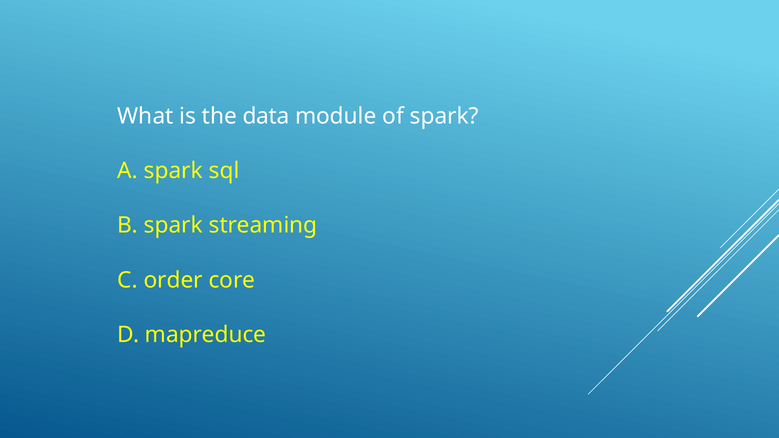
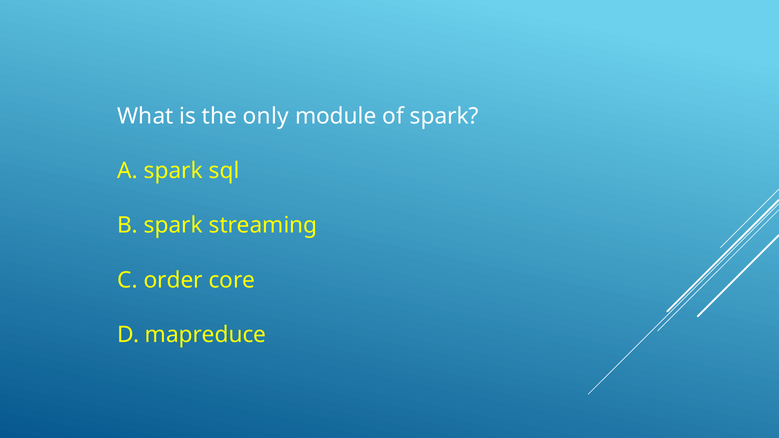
data: data -> only (266, 116)
